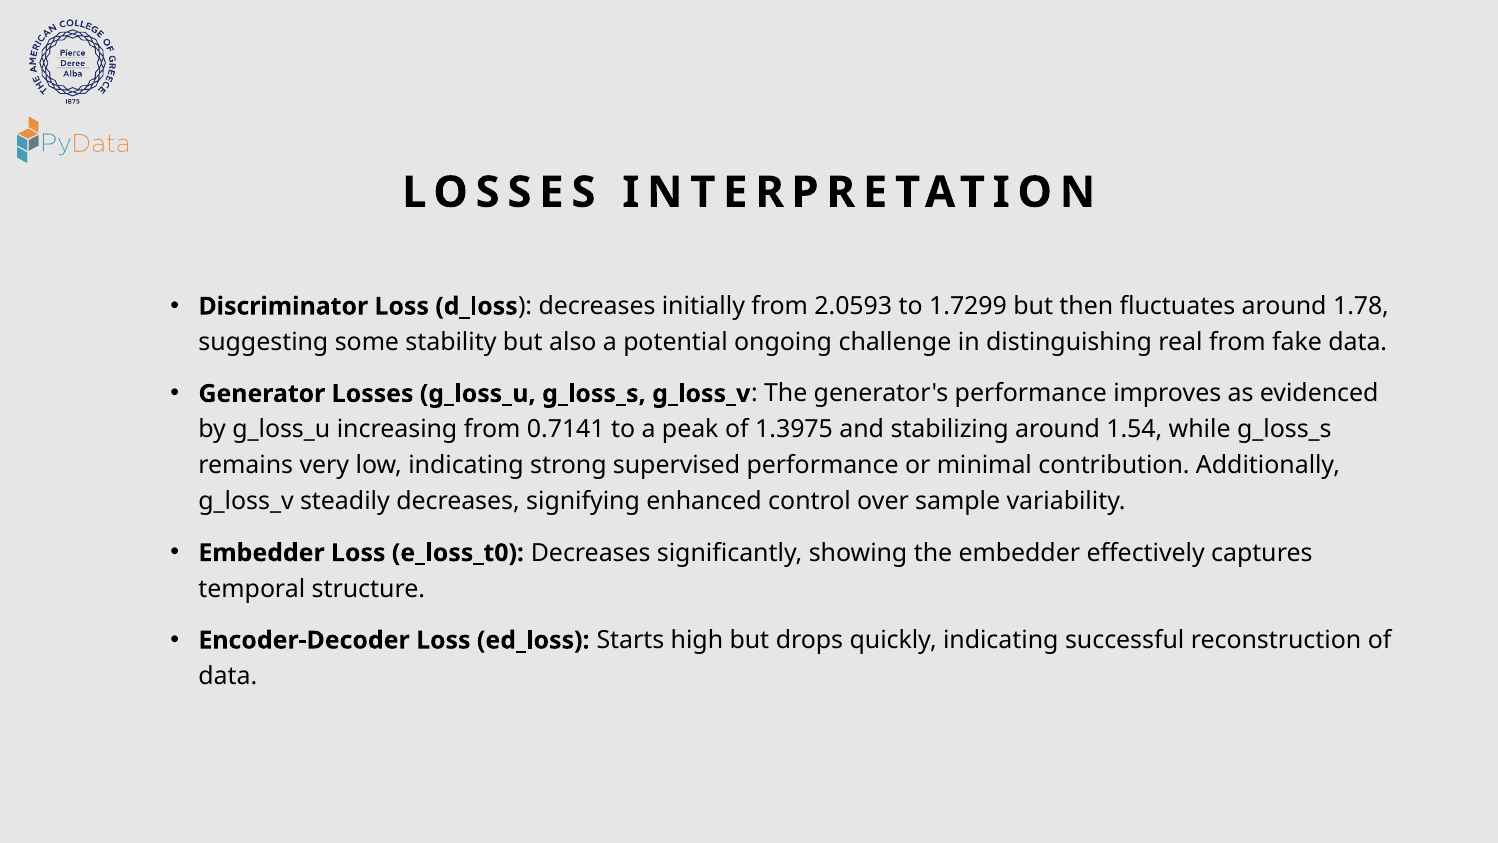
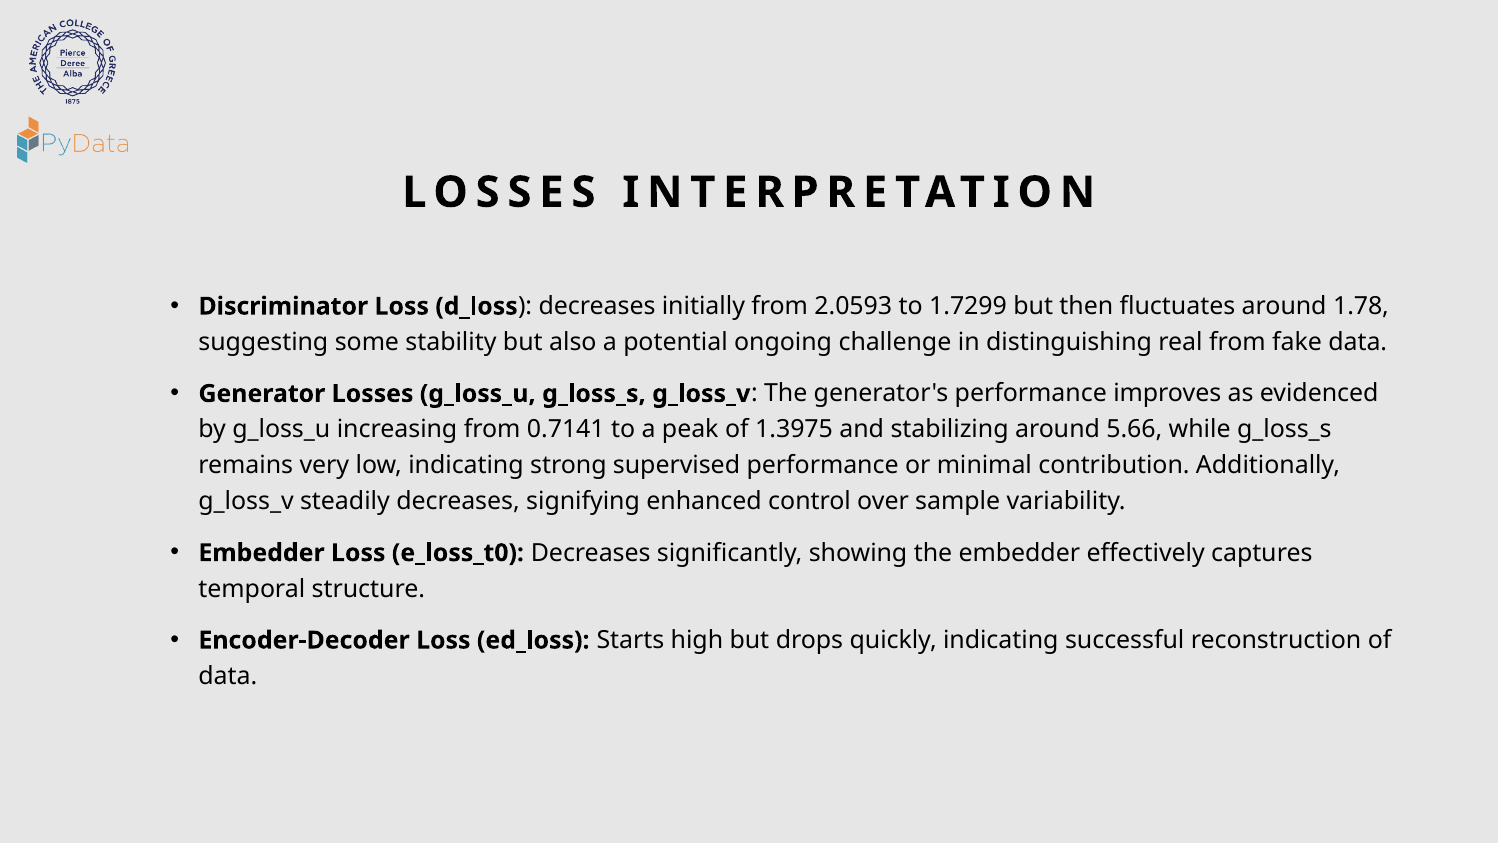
1.54: 1.54 -> 5.66 (1134, 429)
